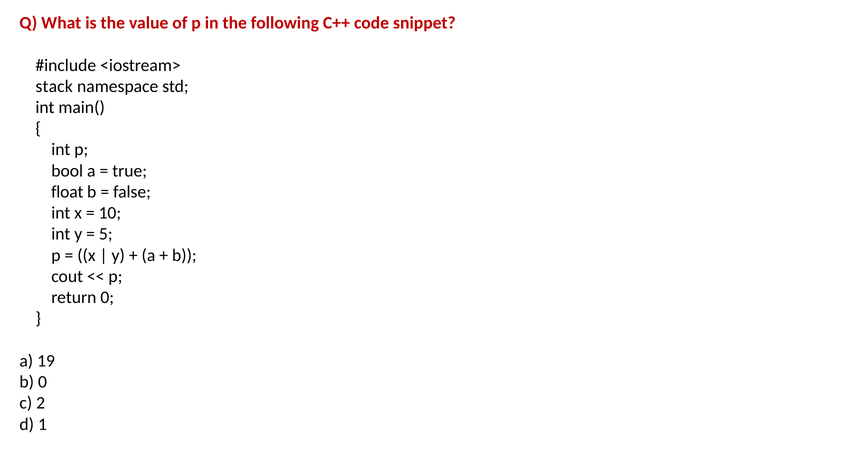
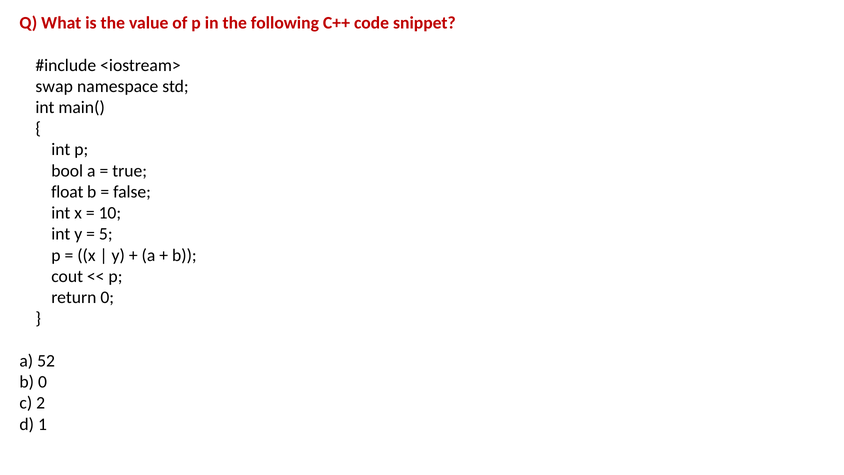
stack: stack -> swap (54, 86)
19: 19 -> 52 (46, 361)
